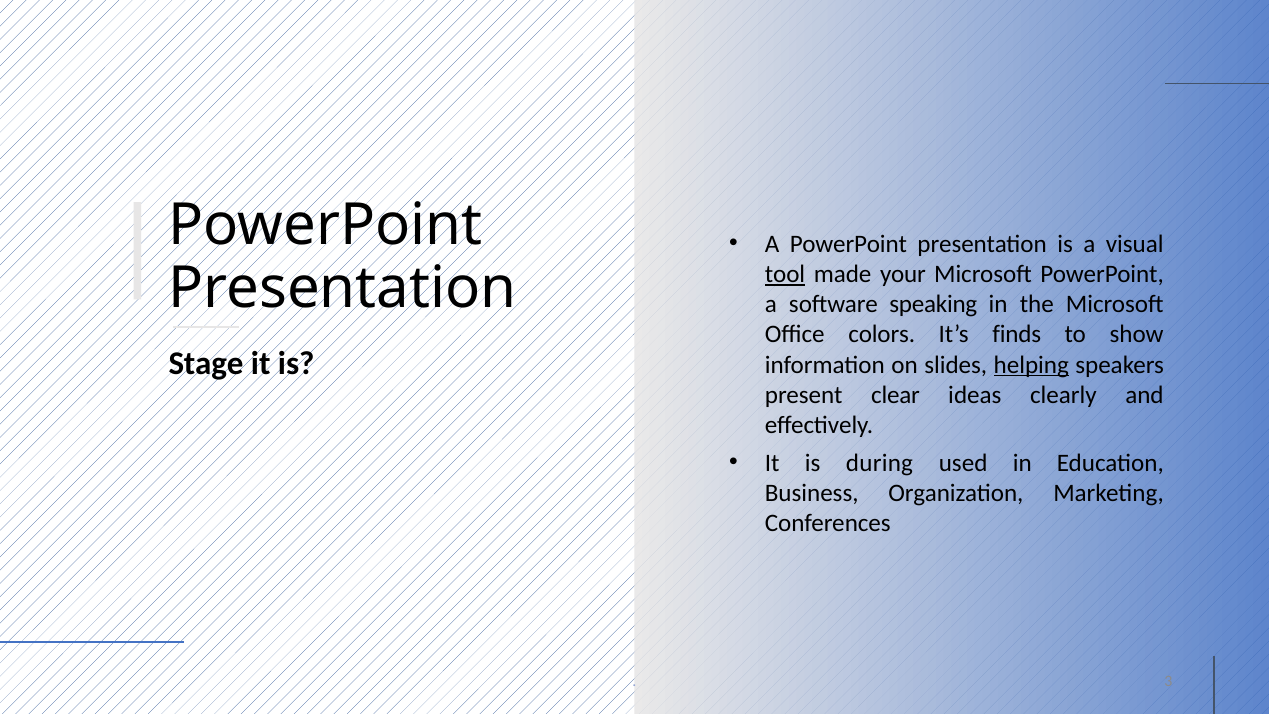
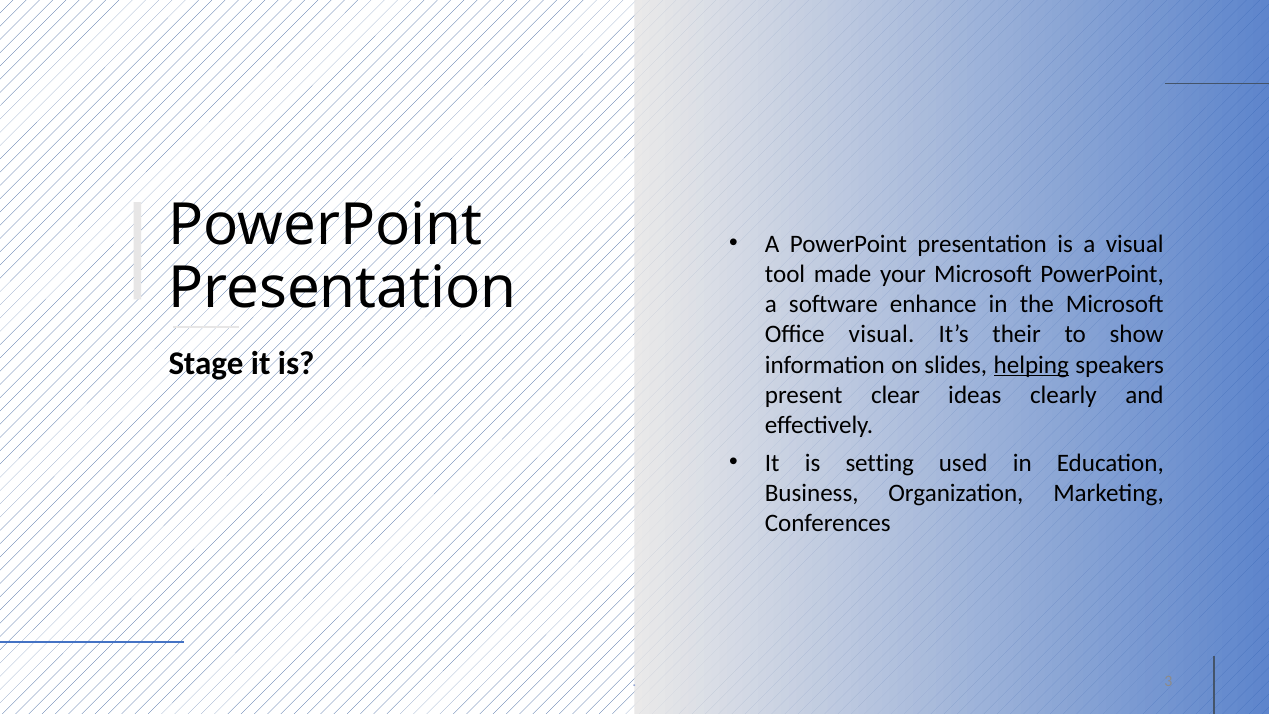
tool underline: present -> none (785, 274)
speaking: speaking -> enhance (933, 304)
Office colors: colors -> visual (882, 335)
finds: finds -> their (1017, 335)
during: during -> setting (880, 463)
